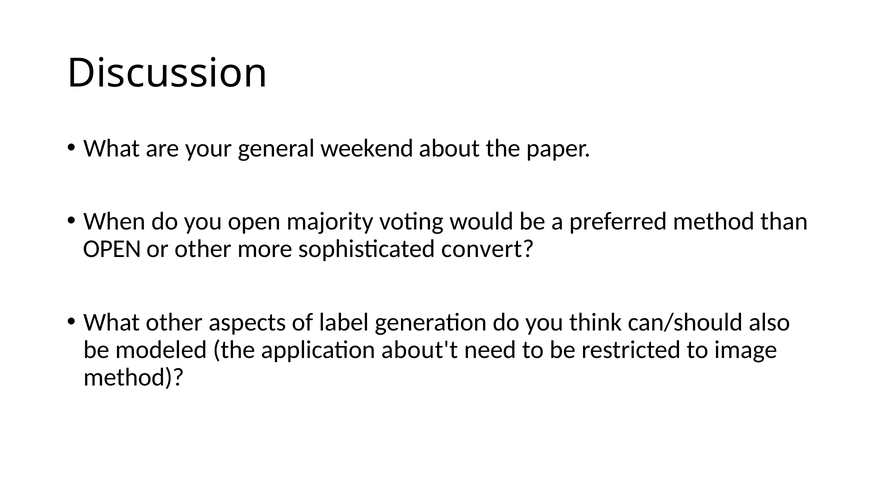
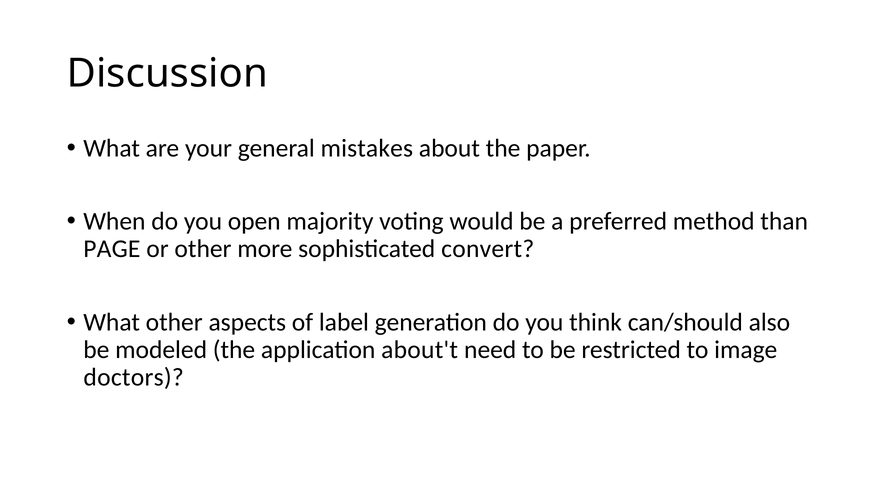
weekend: weekend -> mistakes (367, 148)
OPEN: OPEN -> PAGE (112, 249)
method: method -> doctors (134, 378)
